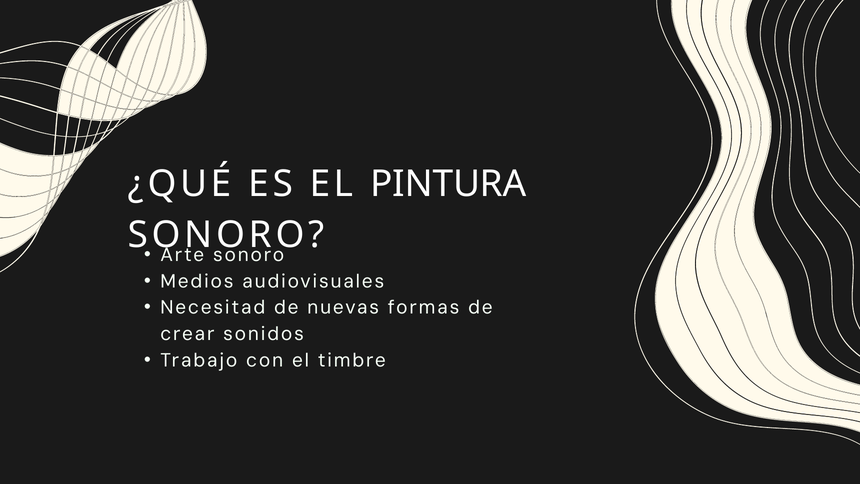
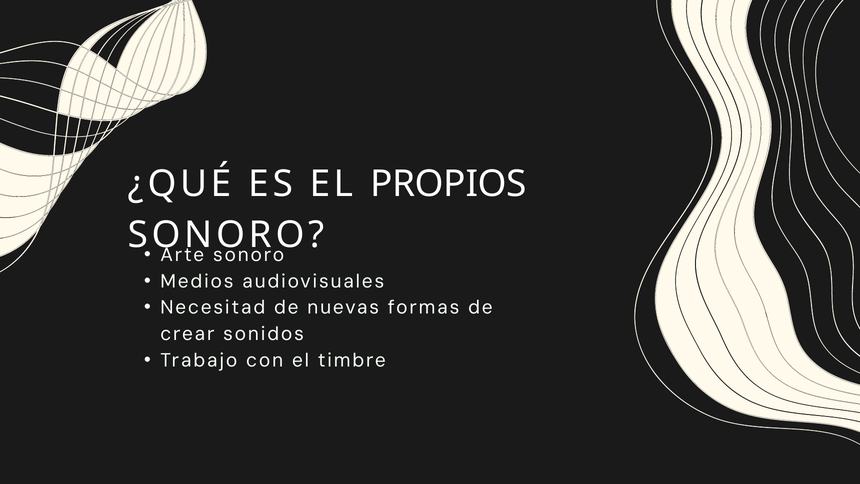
PINTURA: PINTURA -> PROPIOS (448, 184)
